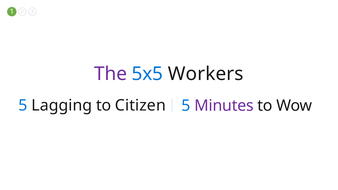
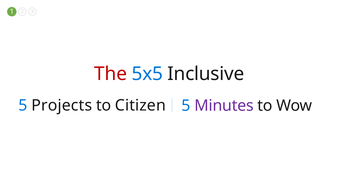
The colour: purple -> red (111, 74)
Workers: Workers -> Inclusive (206, 74)
Lagging: Lagging -> Projects (62, 105)
